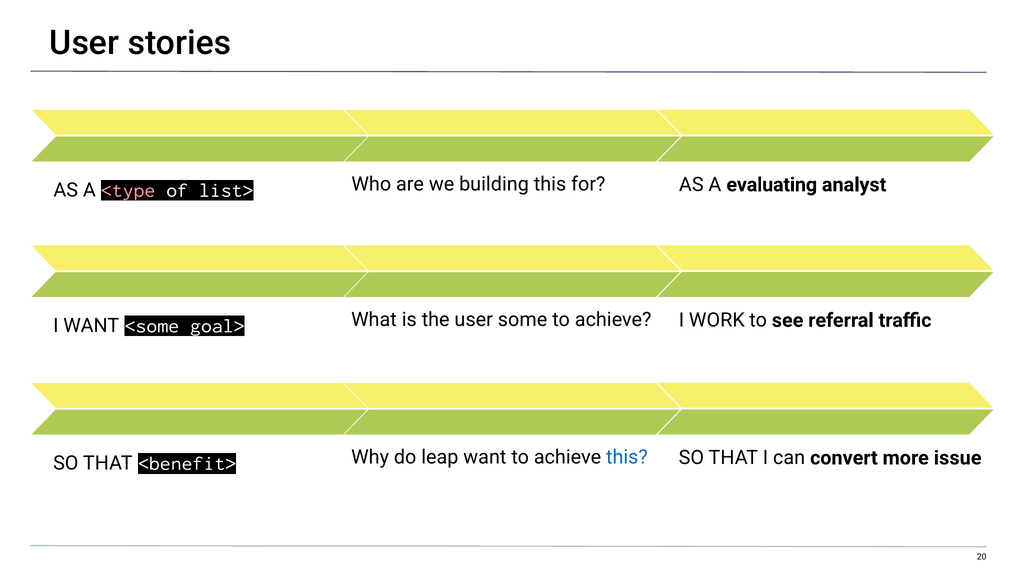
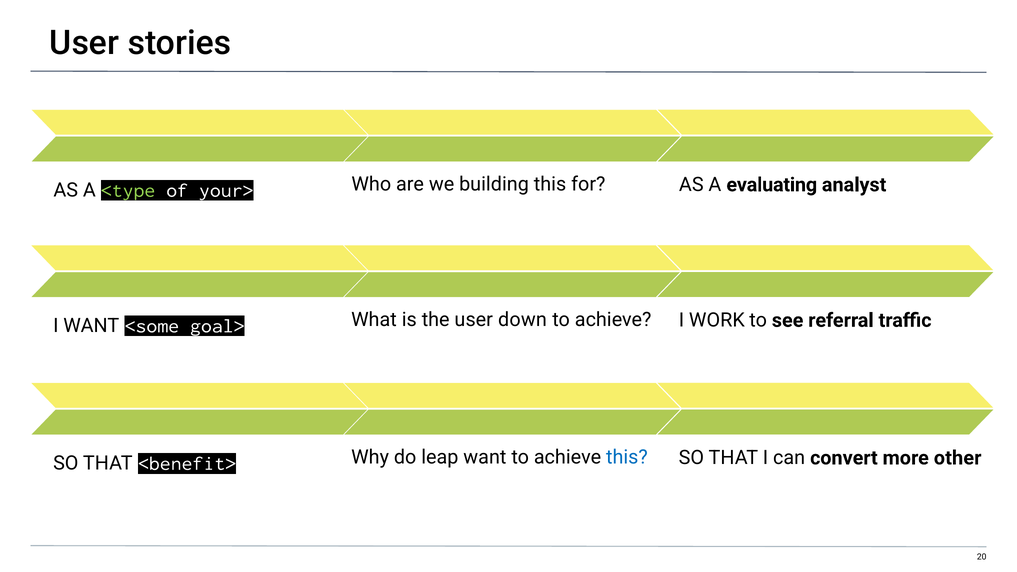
<type colour: pink -> light green (128, 190)
list>: list> -> your> (226, 190)
some: some -> down (522, 320)
issue: issue -> other (958, 458)
